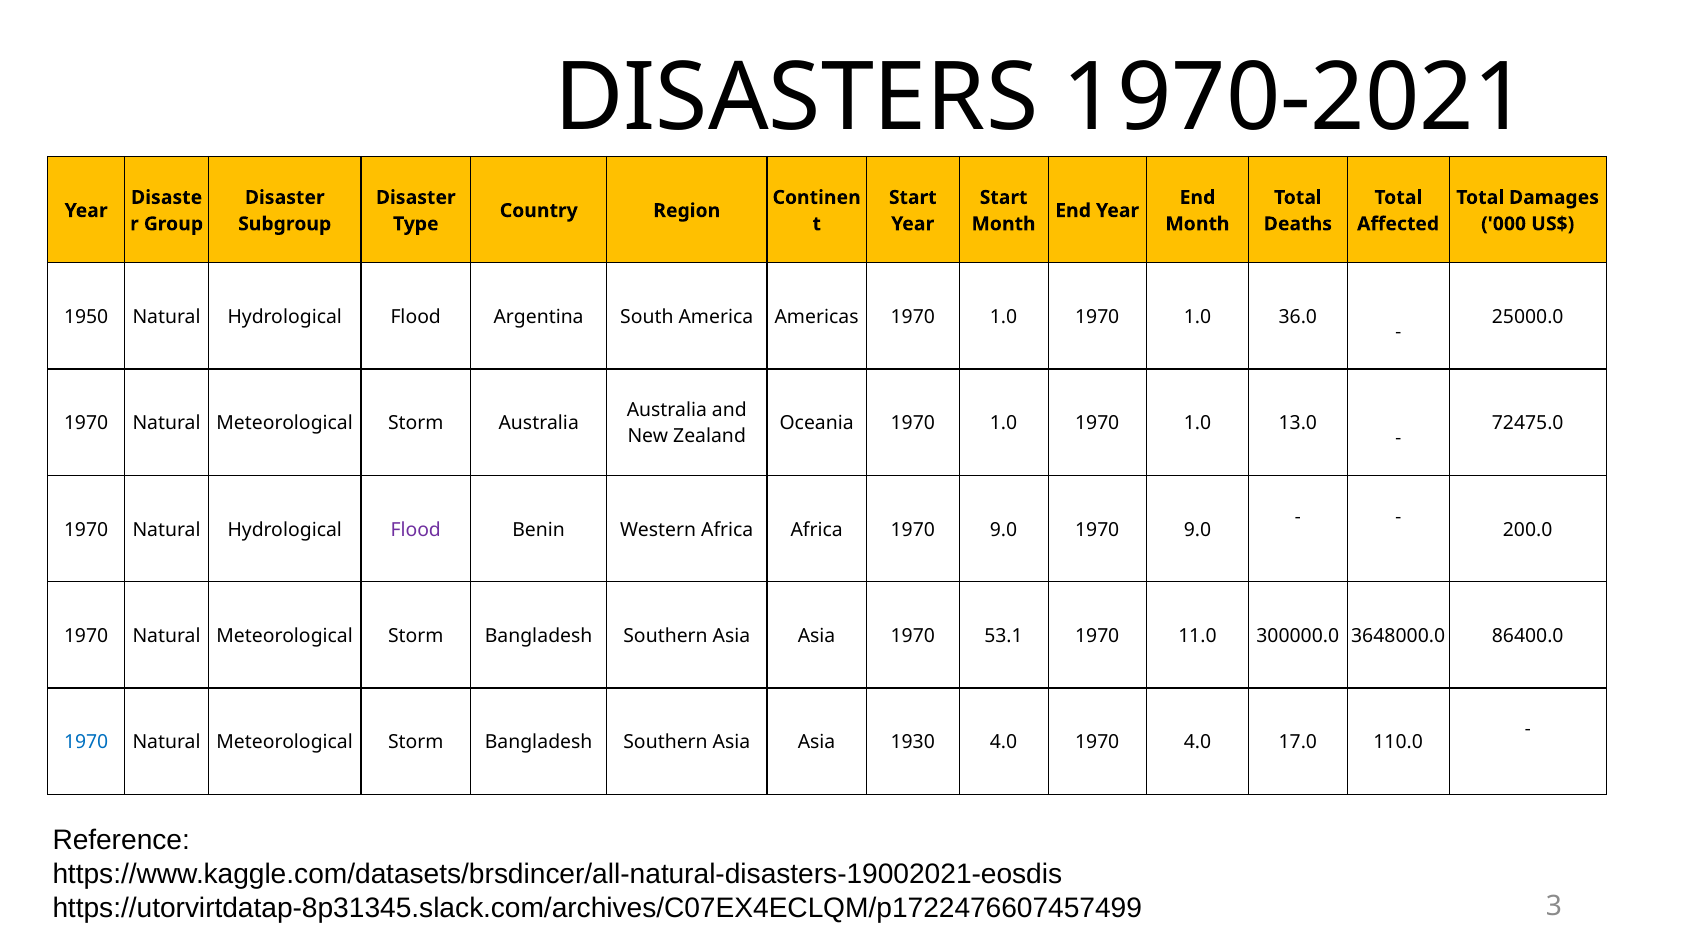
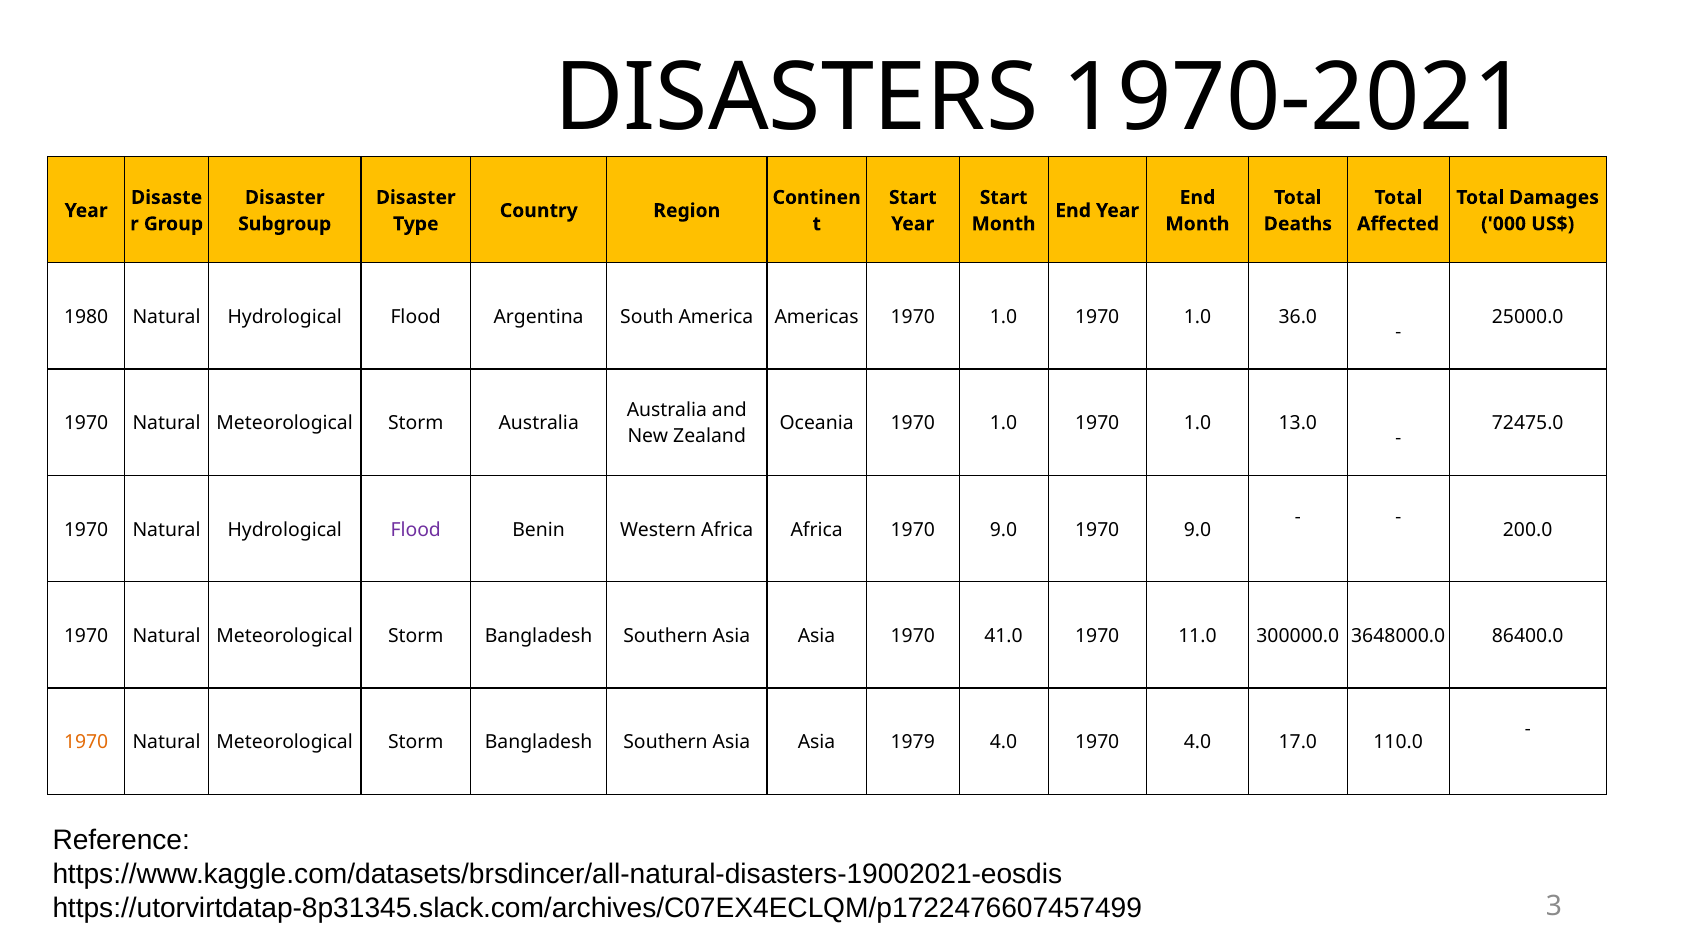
1950: 1950 -> 1980 (86, 317)
53.1: 53.1 -> 41.0 (1004, 636)
1970 colour: blue -> orange (86, 742)
1930: 1930 -> 1979 (913, 742)
